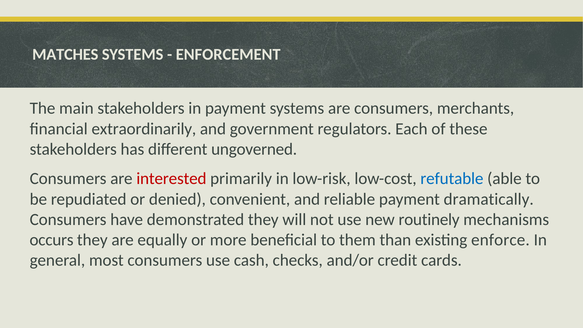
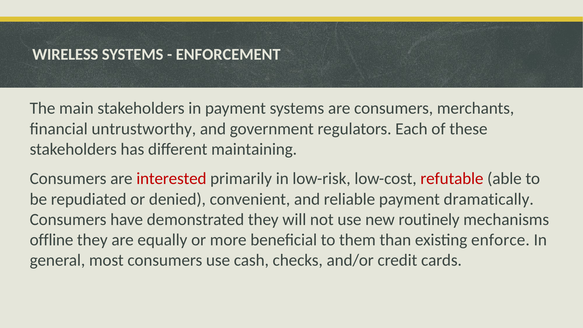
MATCHES: MATCHES -> WIRELESS (65, 55)
extraordinarily: extraordinarily -> untrustworthy (144, 129)
ungoverned: ungoverned -> maintaining (254, 149)
refutable colour: blue -> red (452, 179)
occurs: occurs -> offline (52, 240)
